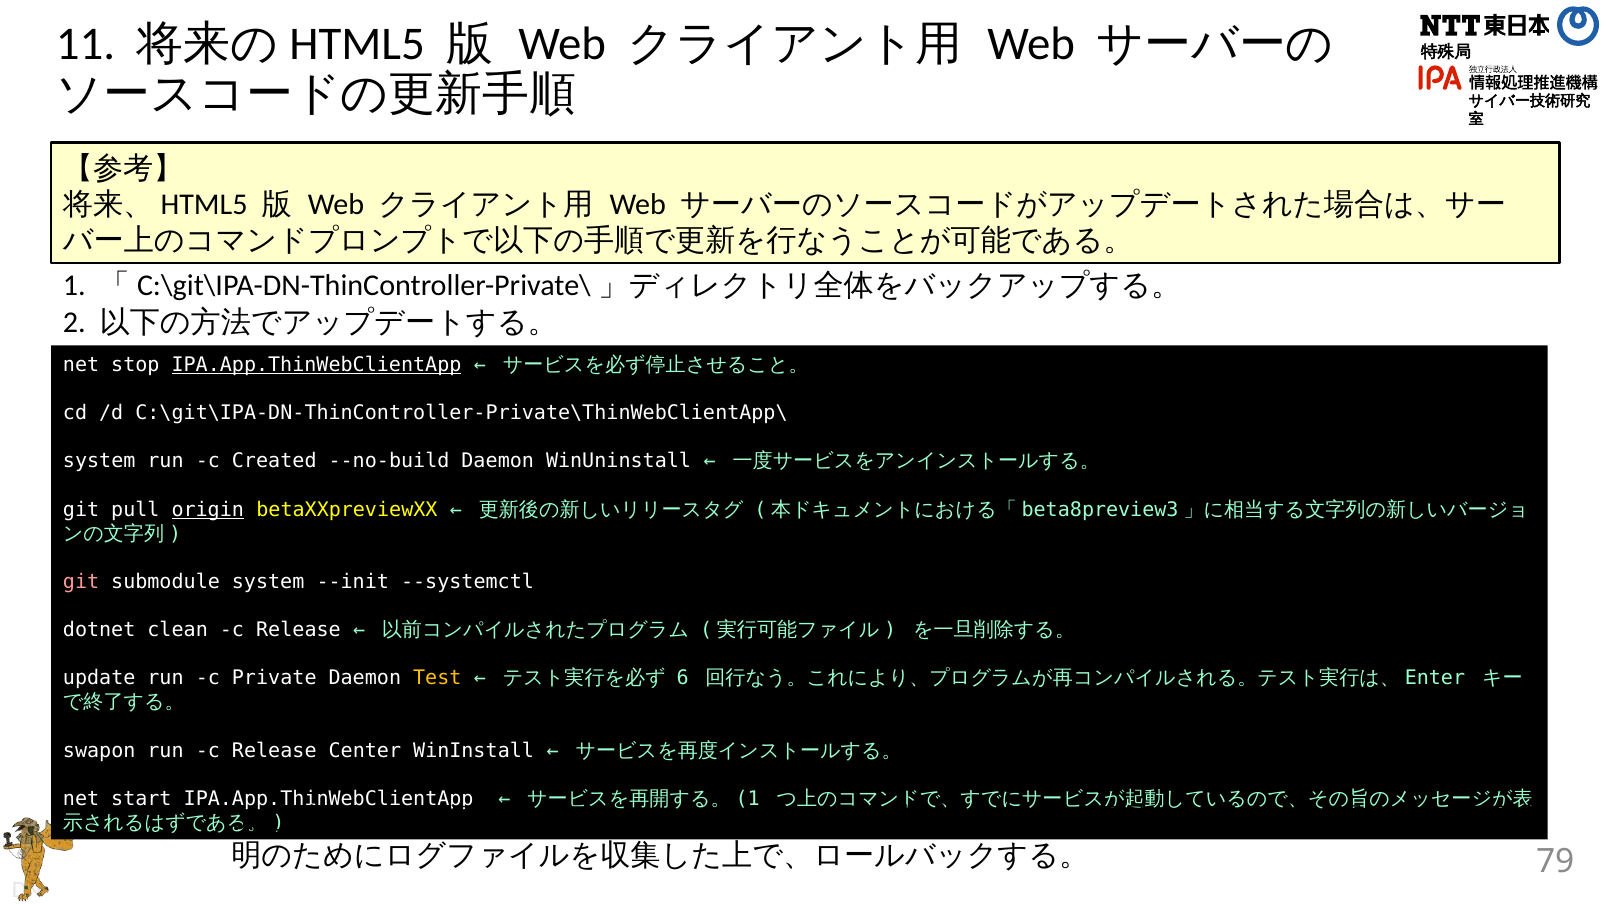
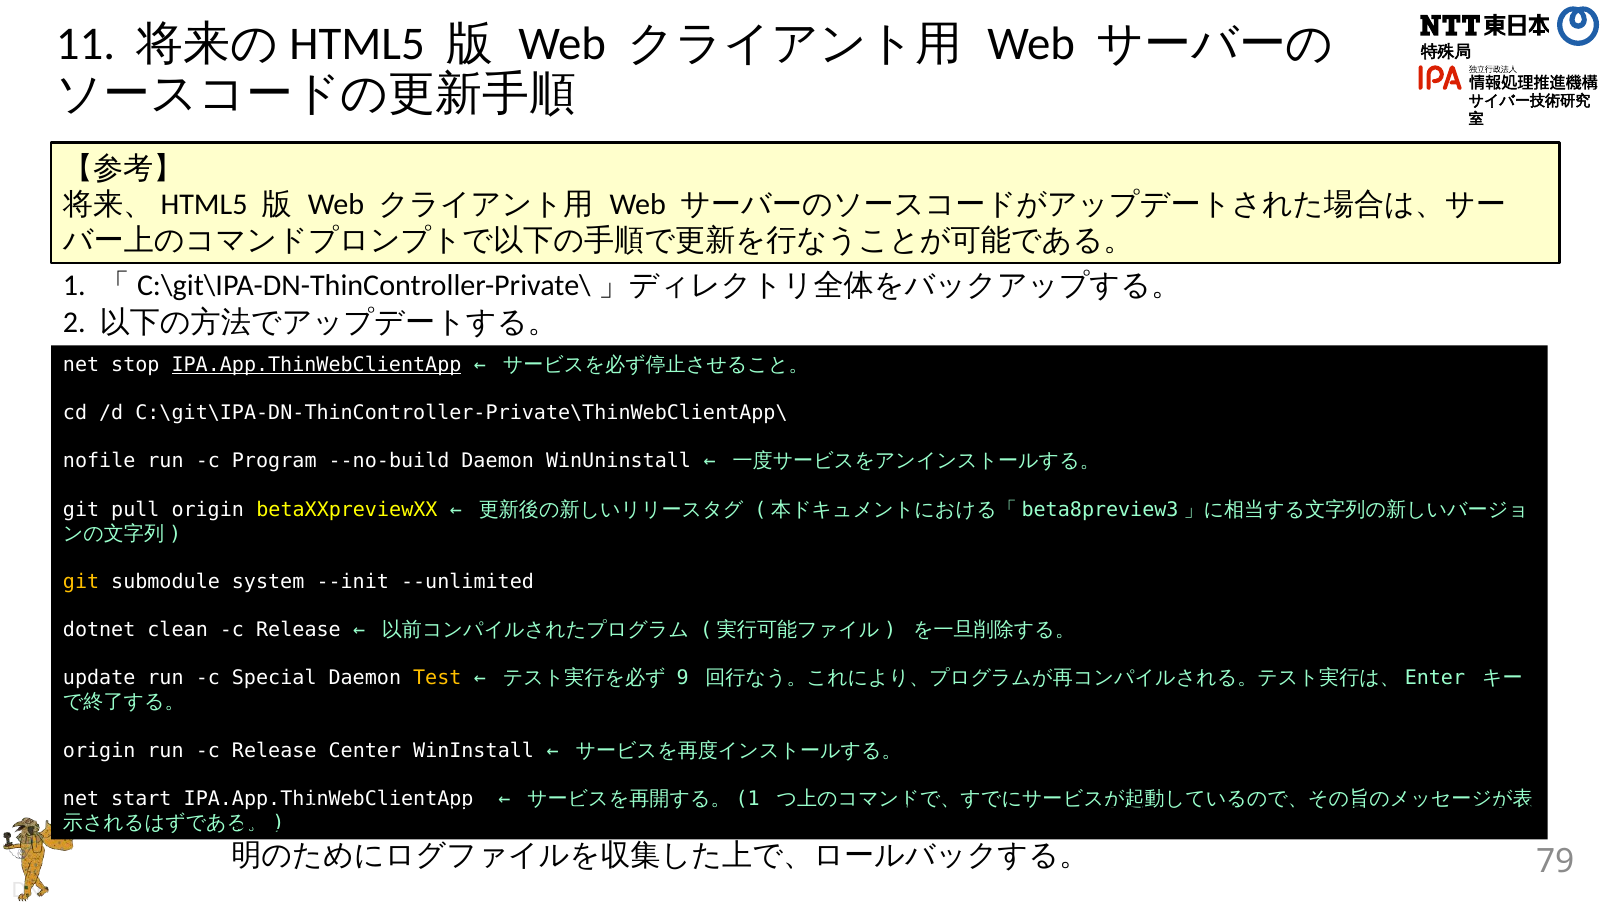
system: system -> nofile (99, 461)
Created: Created -> Program (274, 461)
origin underline: present -> none (208, 509)
git colour: pink -> yellow (81, 582)
--systemctl: --systemctl -> --unlimited (467, 582)
Private: Private -> Special (274, 678)
6: 6 -> 9 (683, 678)
swapon: swapon -> origin (99, 750)
